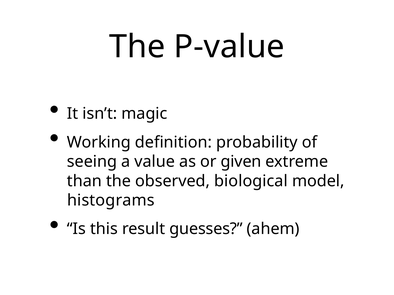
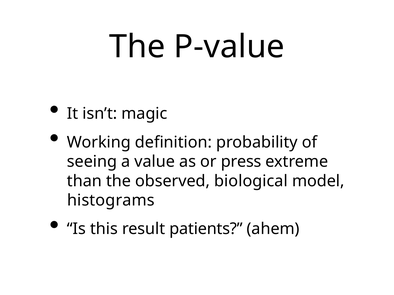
given: given -> press (241, 162)
guesses: guesses -> patients (206, 229)
